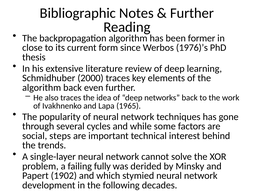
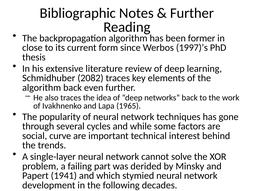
1976)’s: 1976)’s -> 1997)’s (192, 48)
2000: 2000 -> 2082 (90, 78)
steps: steps -> curve (60, 135)
fully: fully -> part (102, 166)
1902: 1902 -> 1941 (64, 175)
